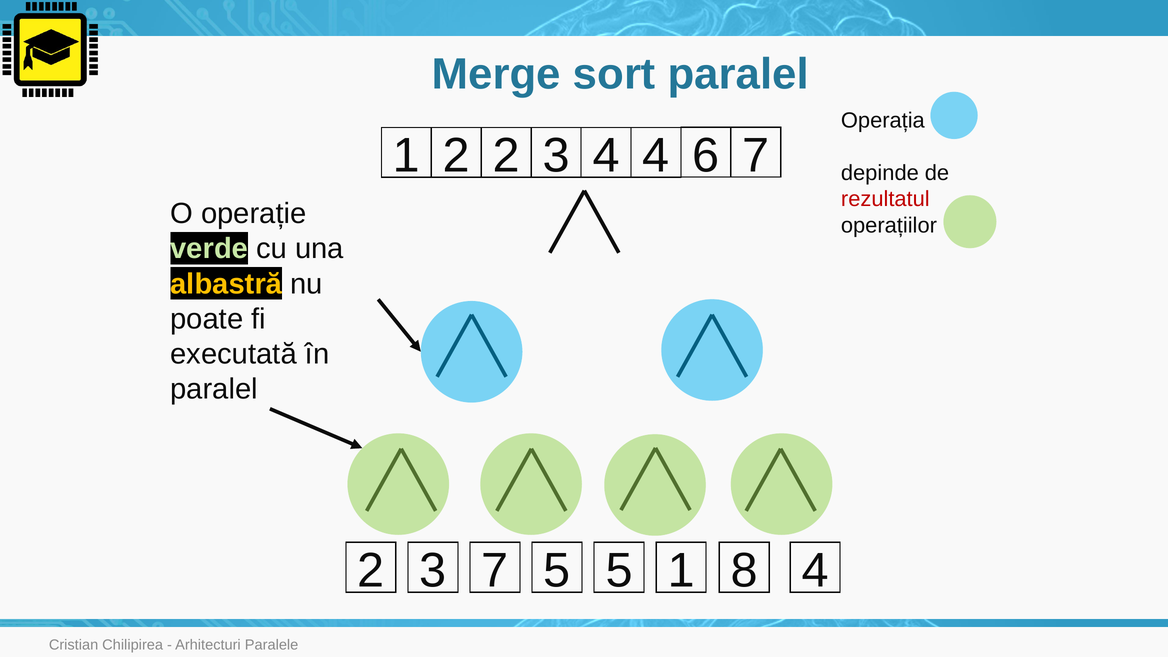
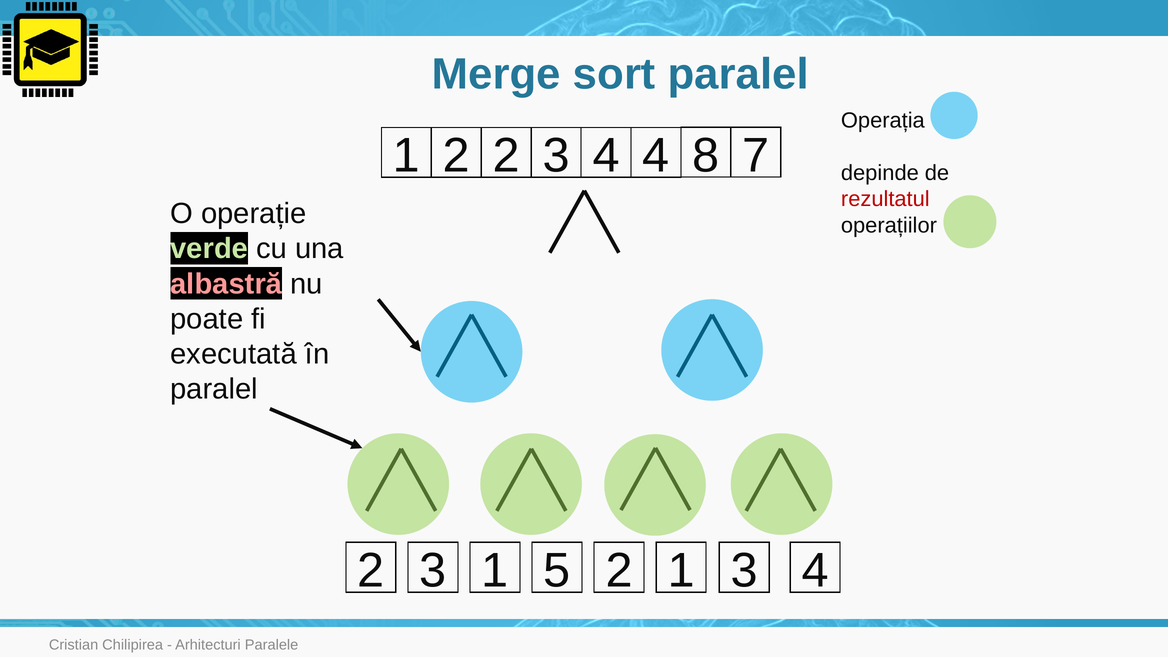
6: 6 -> 8 (706, 156)
albastră colour: yellow -> pink (226, 284)
3 7: 7 -> 1 (495, 571)
5 5: 5 -> 2 (619, 571)
1 8: 8 -> 3 (744, 571)
